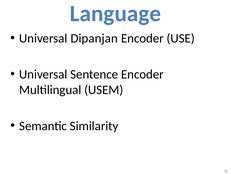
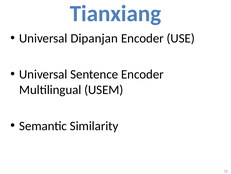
Language: Language -> Tianxiang (115, 13)
